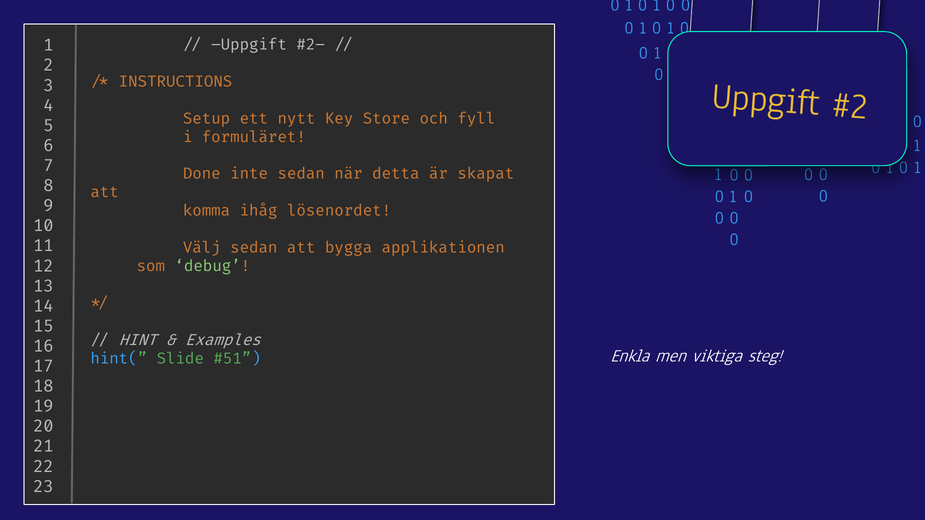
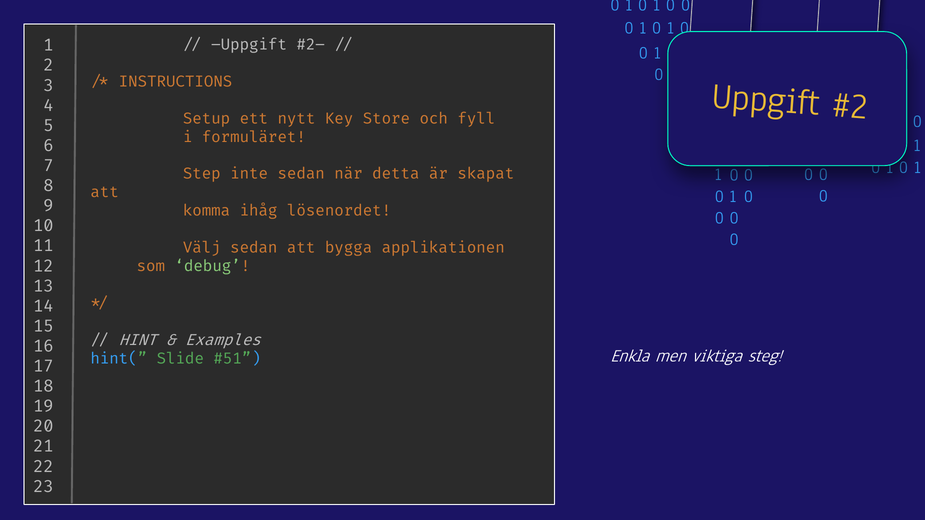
Done: Done -> Step (202, 174)
